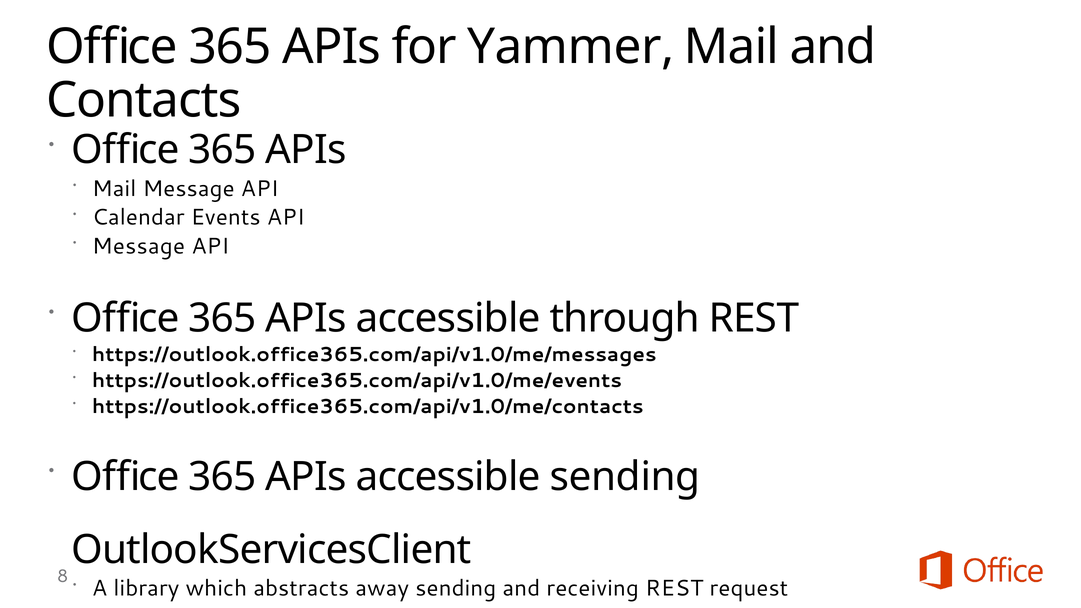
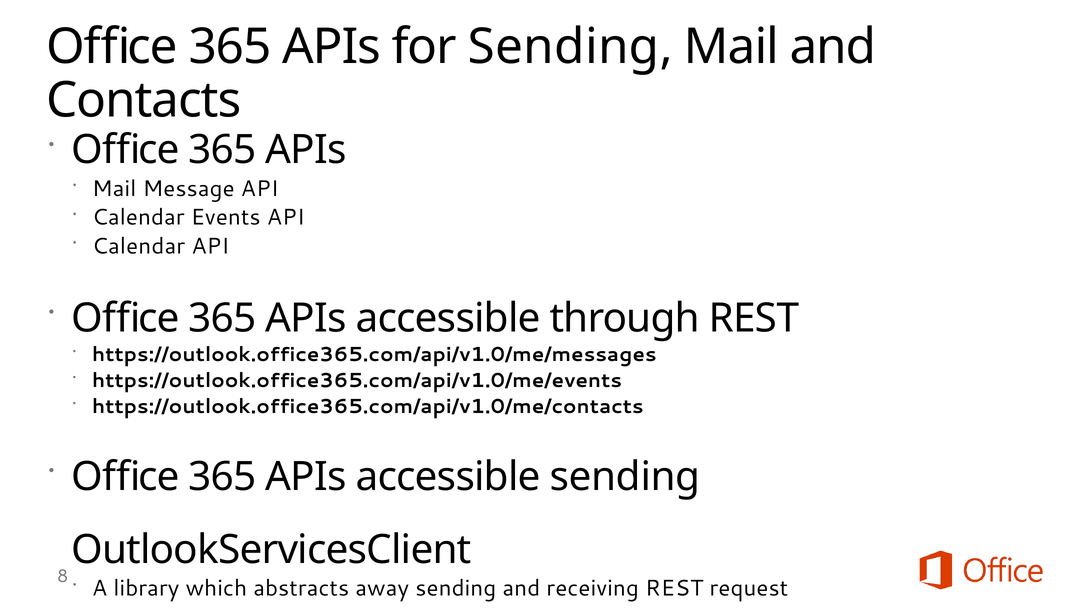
for Yammer: Yammer -> Sending (570, 47)
Message: Message -> Calendar (139, 246)
